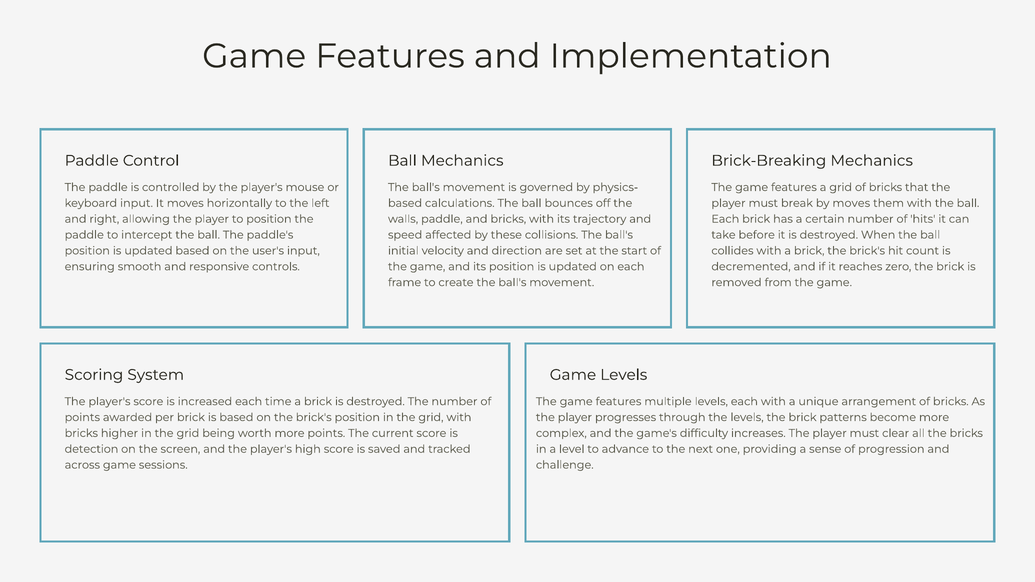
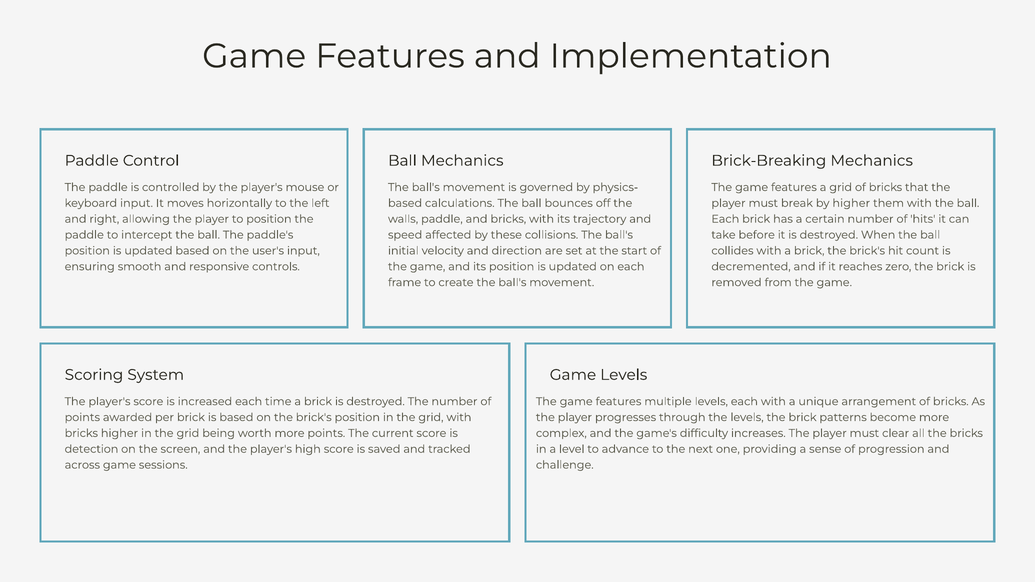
by moves: moves -> higher (851, 203)
